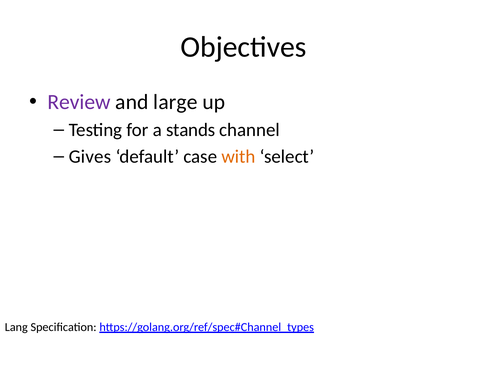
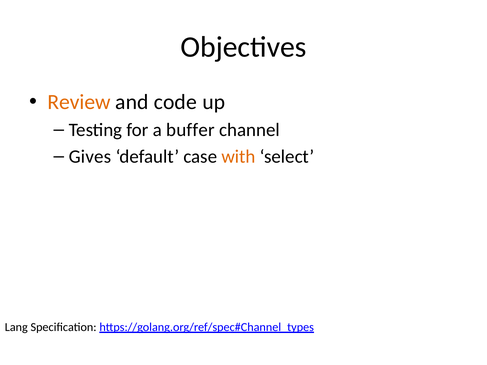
Review colour: purple -> orange (79, 102)
large: large -> code (175, 102)
stands: stands -> buffer (190, 130)
